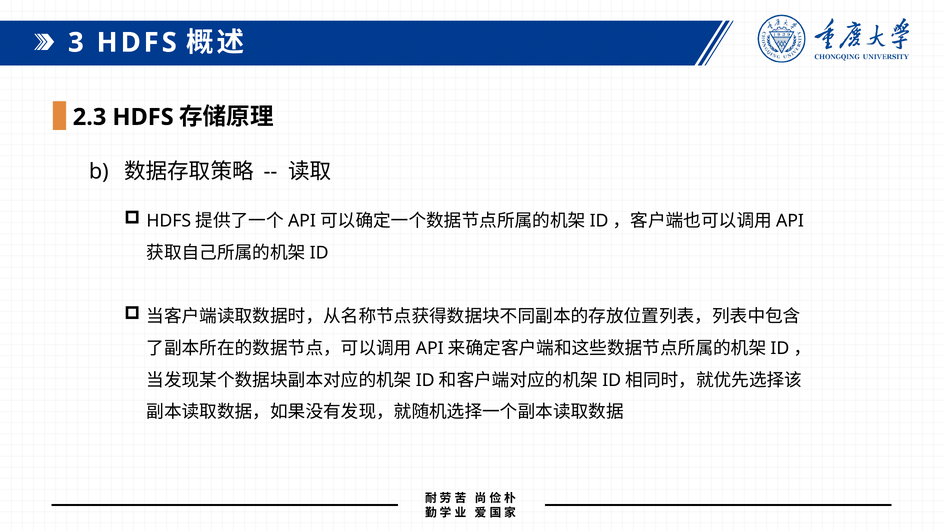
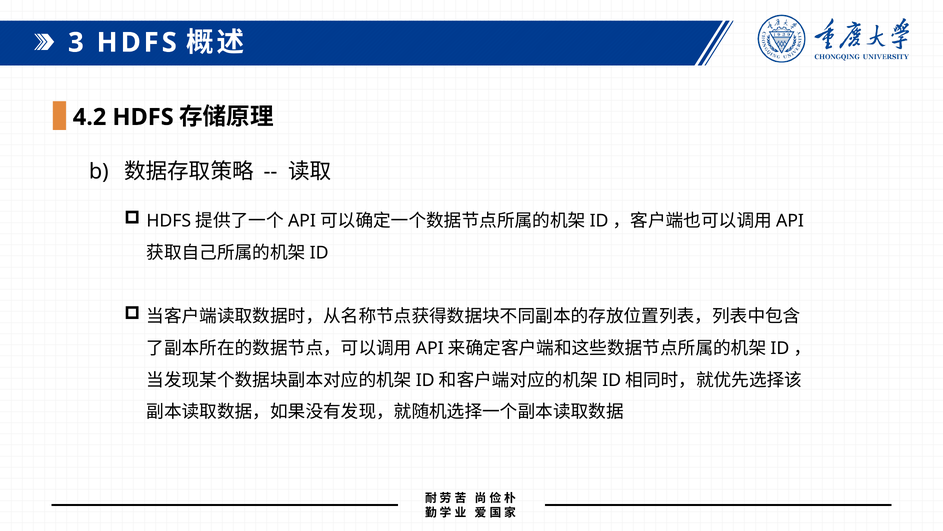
2.3: 2.3 -> 4.2 (90, 117)
